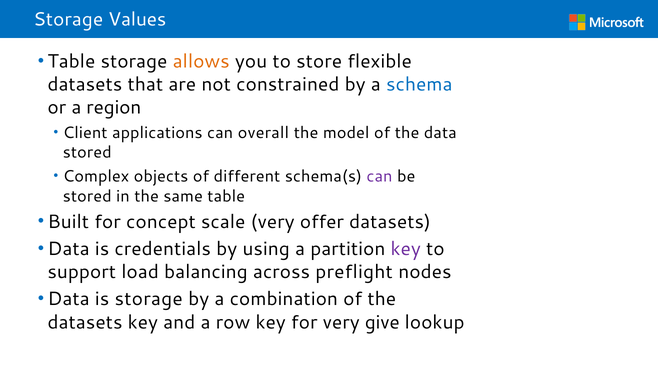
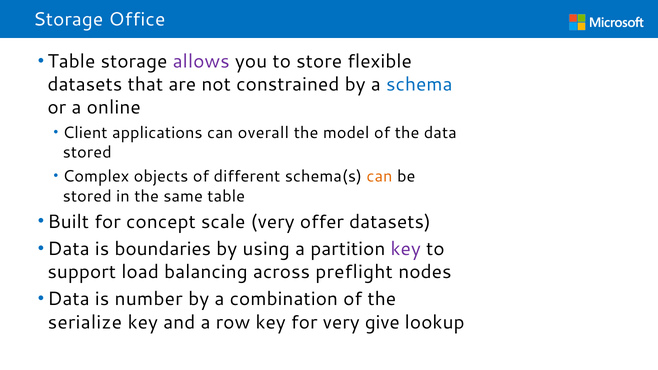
Values: Values -> Office (137, 20)
allows colour: orange -> purple (201, 61)
region: region -> online (114, 108)
can colour: purple -> orange (379, 176)
credentials: credentials -> boundaries (163, 249)
is storage: storage -> number (149, 299)
datasets: datasets -> serialize (85, 322)
